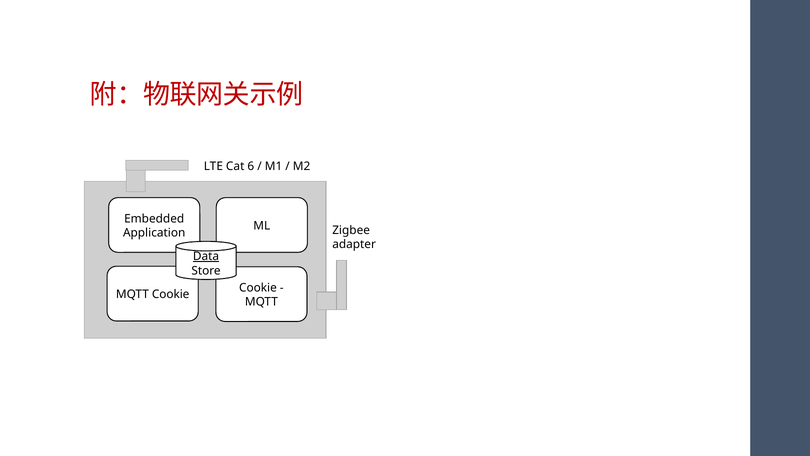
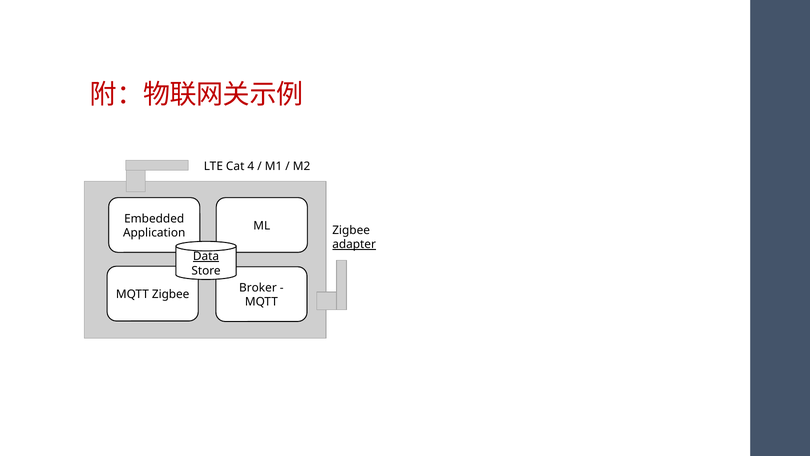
6: 6 -> 4 (251, 166)
adapter underline: none -> present (354, 244)
Cookie: Cookie -> Broker (258, 288)
Cookie: Cookie -> Zigbee (171, 294)
